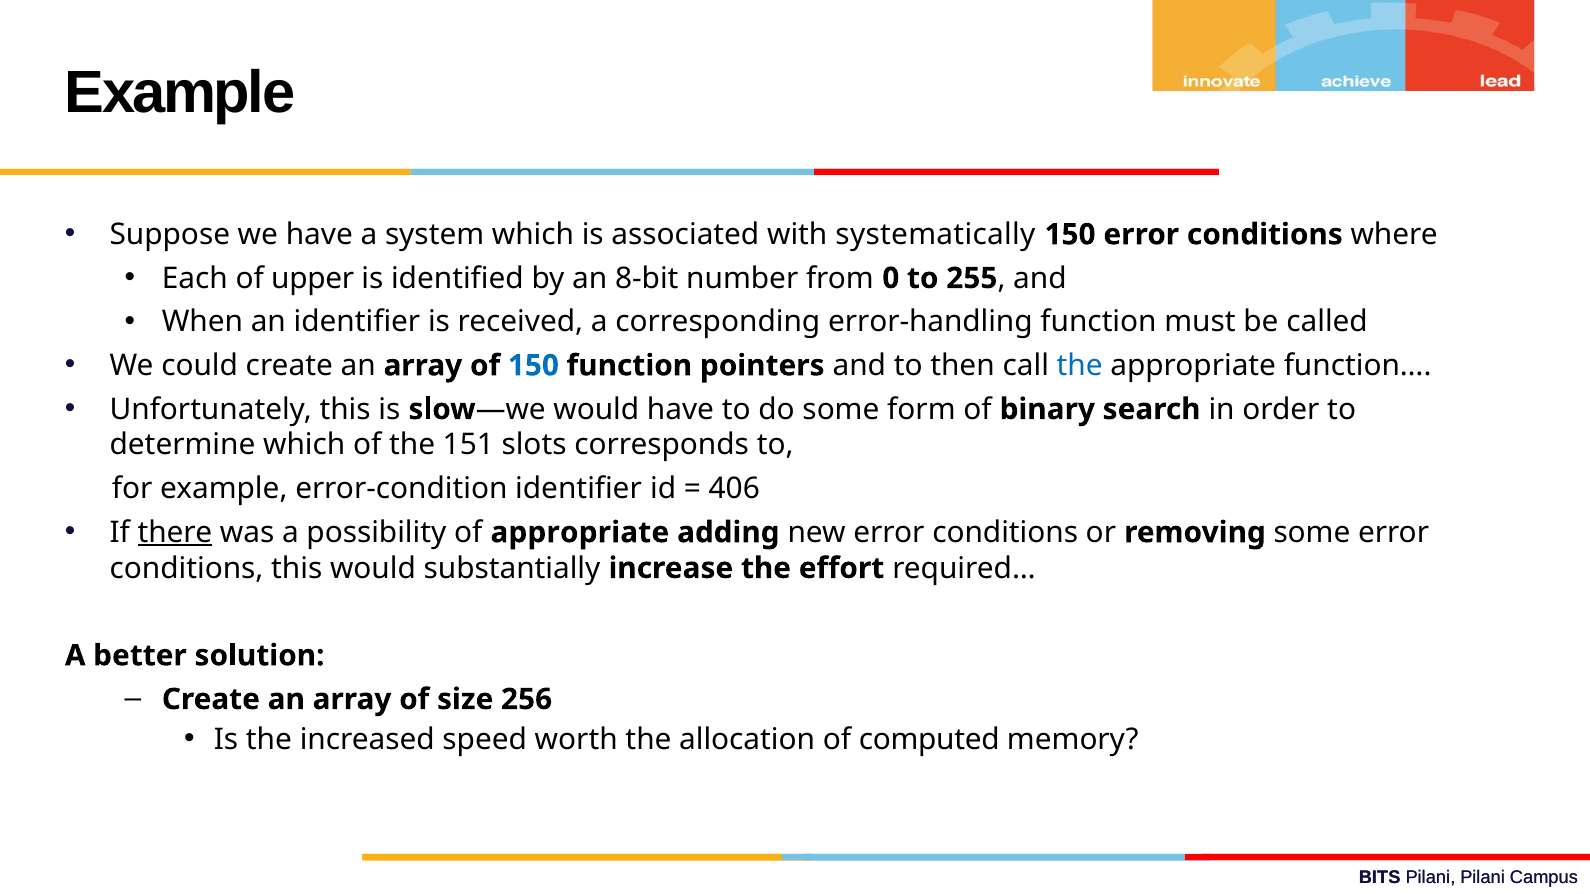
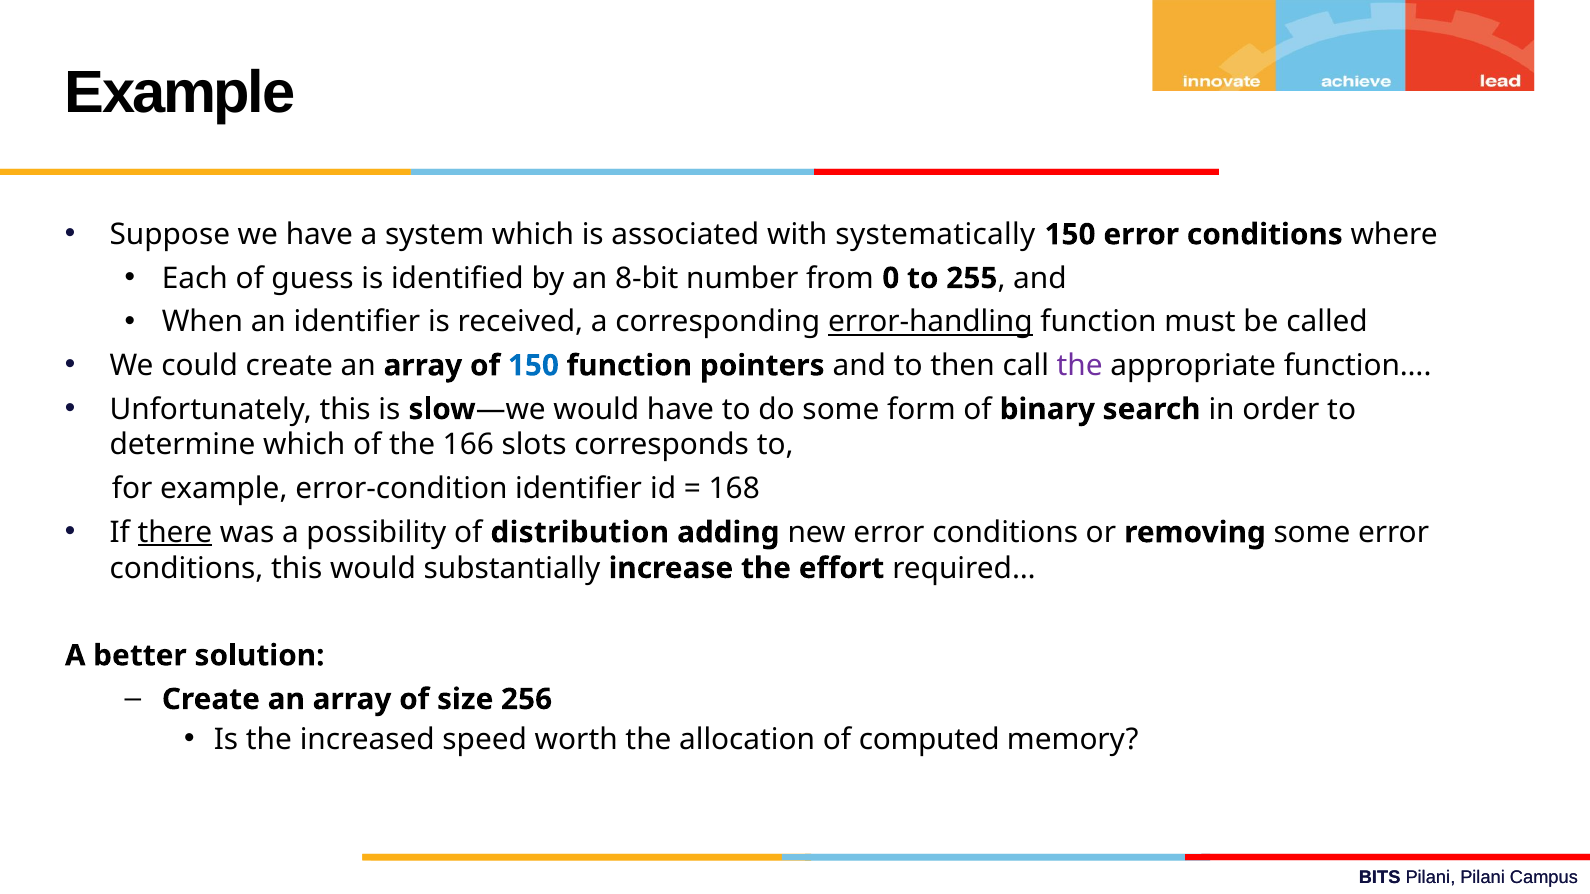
upper: upper -> guess (313, 278)
error-handling underline: none -> present (930, 322)
the colour: blue -> purple (1080, 366)
151: 151 -> 166 (468, 445)
406: 406 -> 168 (734, 489)
of appropriate: appropriate -> distribution (580, 533)
